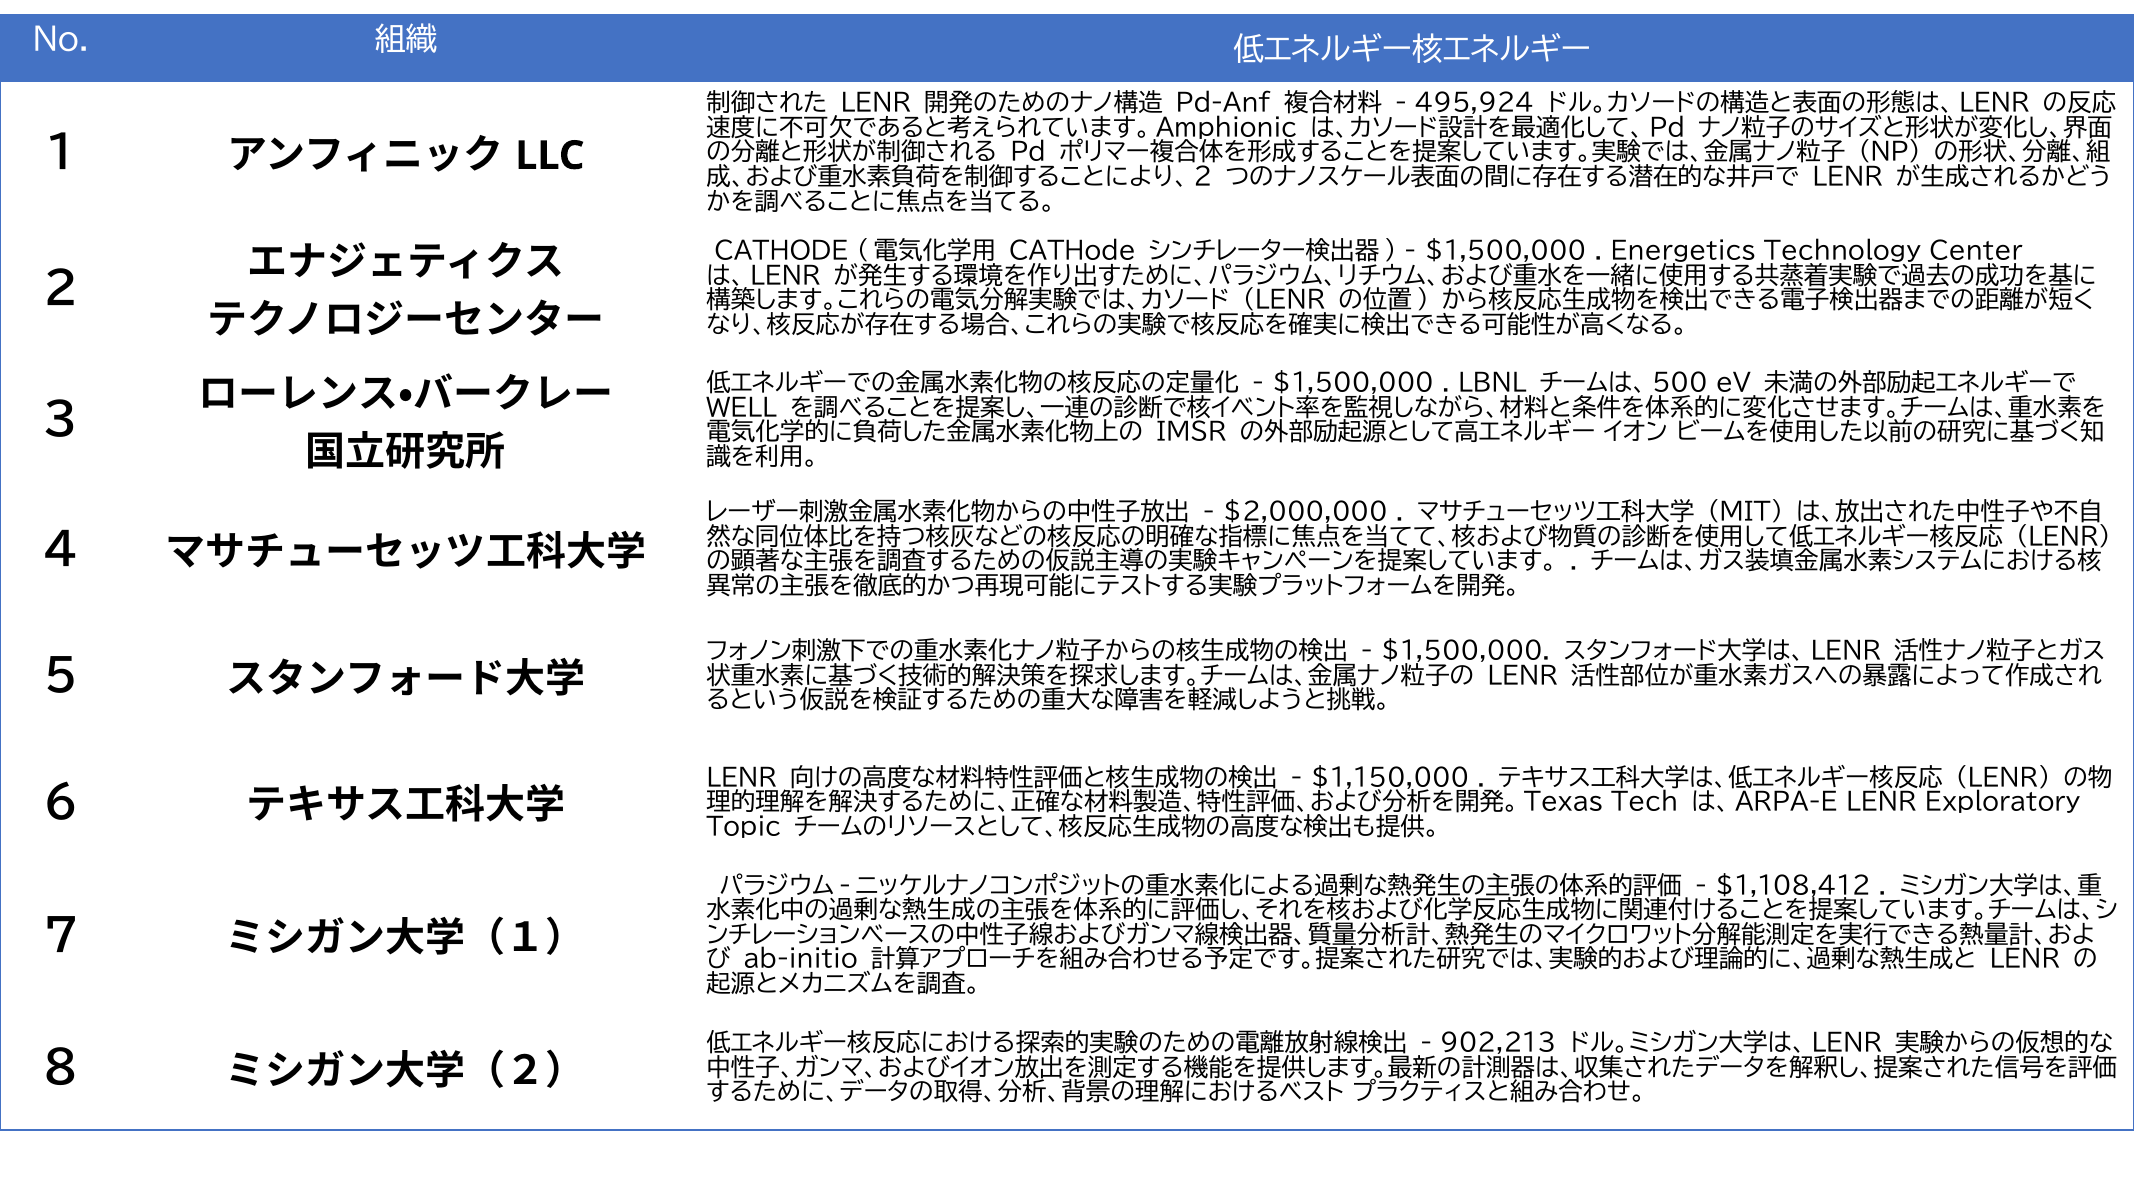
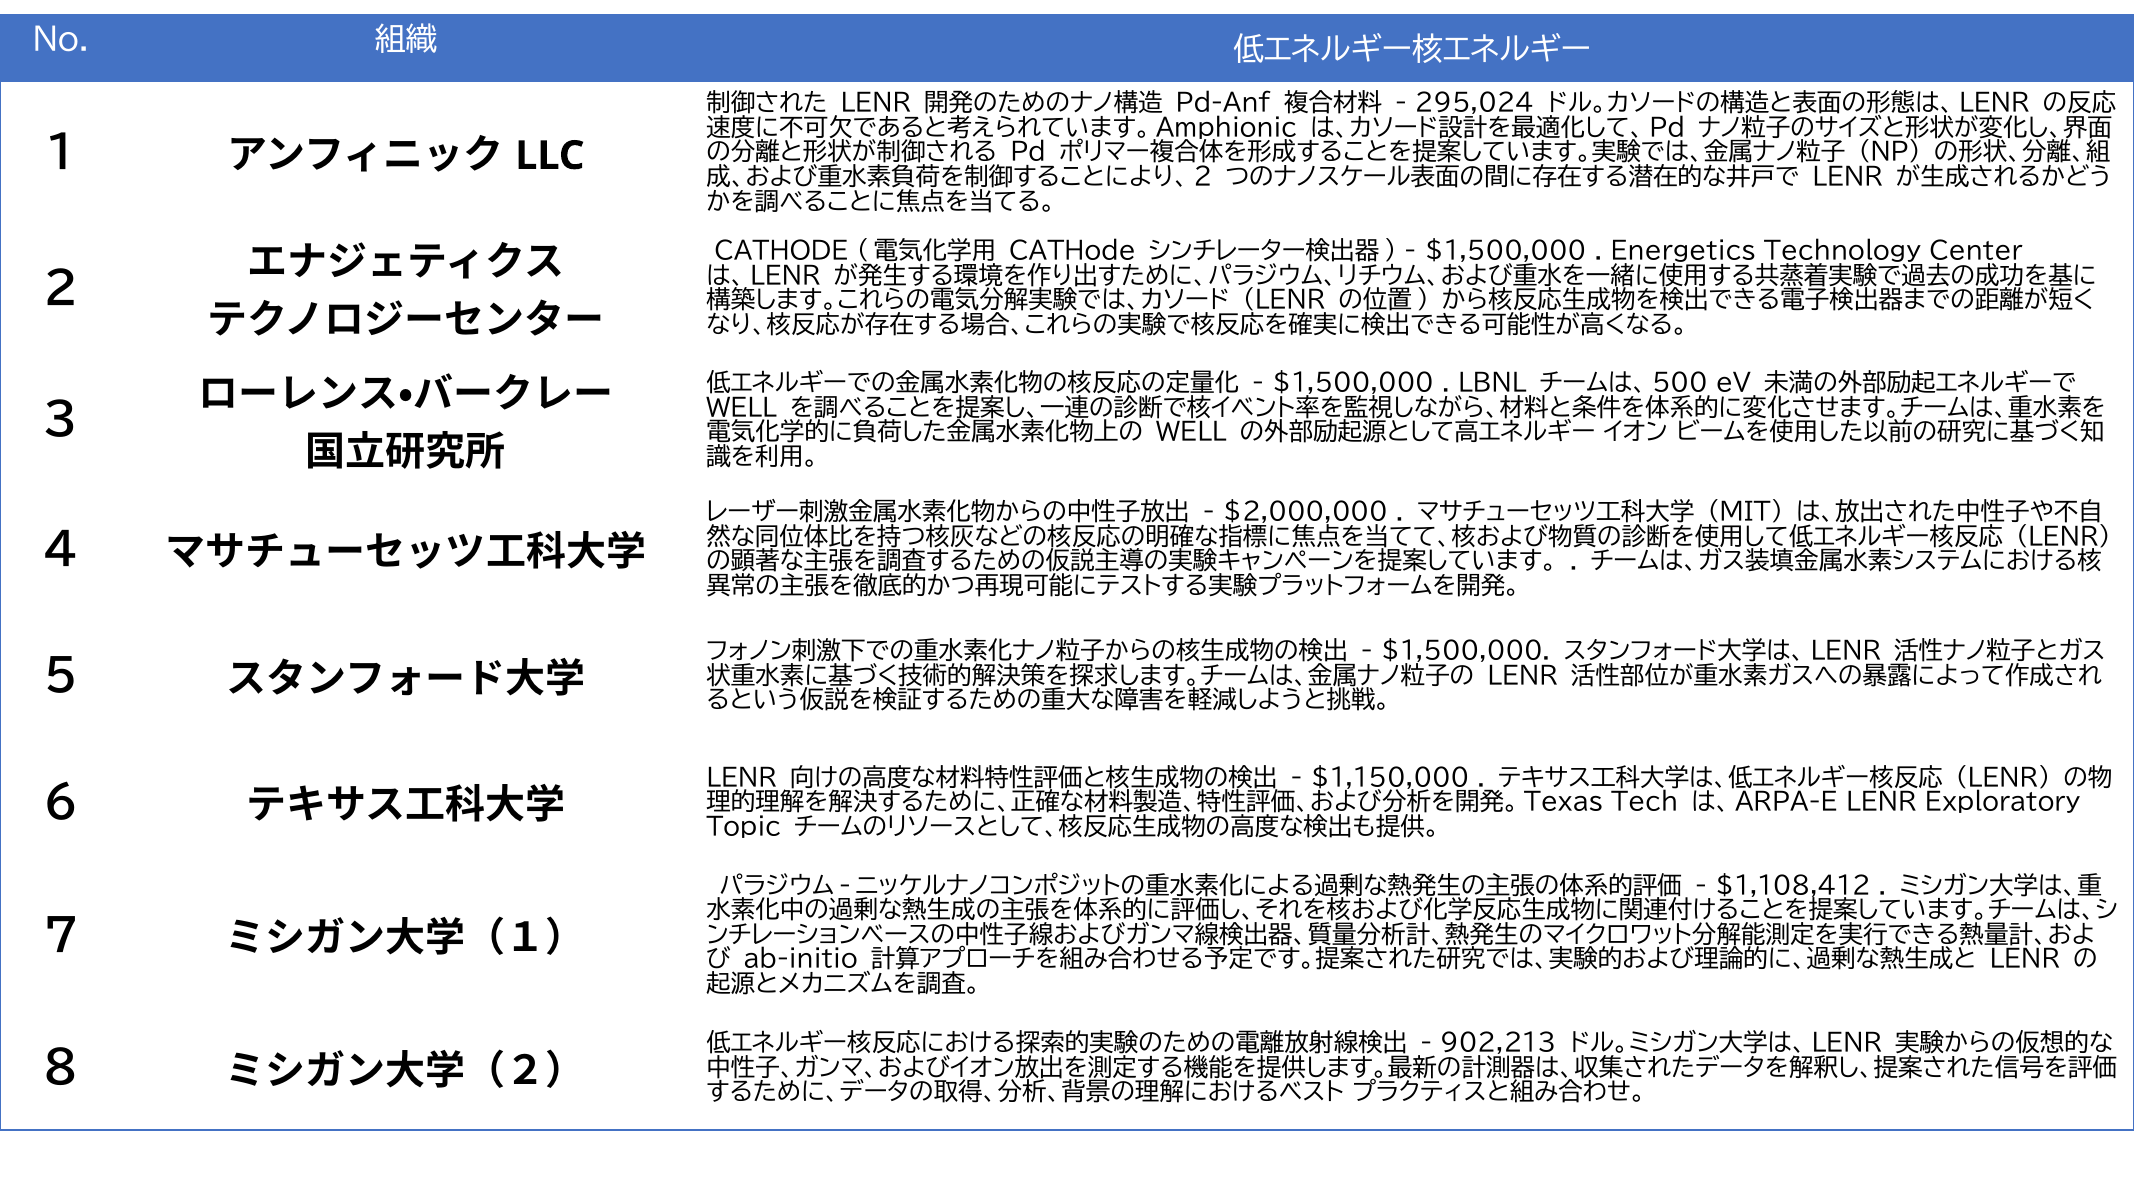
495,924: 495,924 -> 295,024 (1474, 104)
IMSR: IMSR -> WELL (1191, 432)
